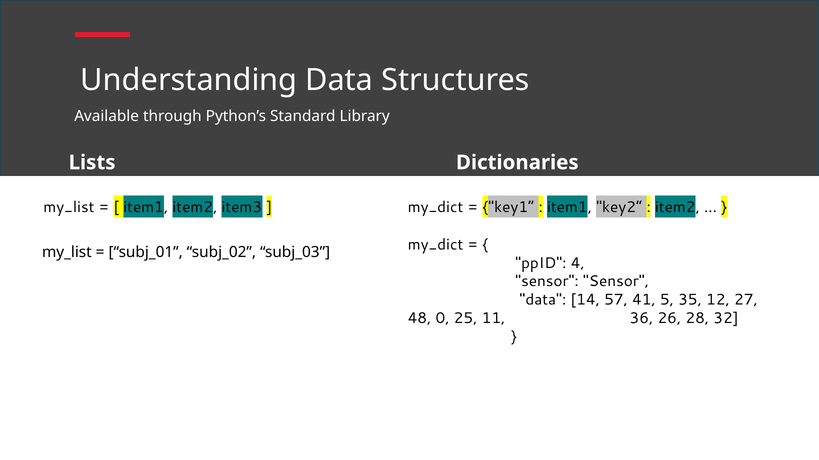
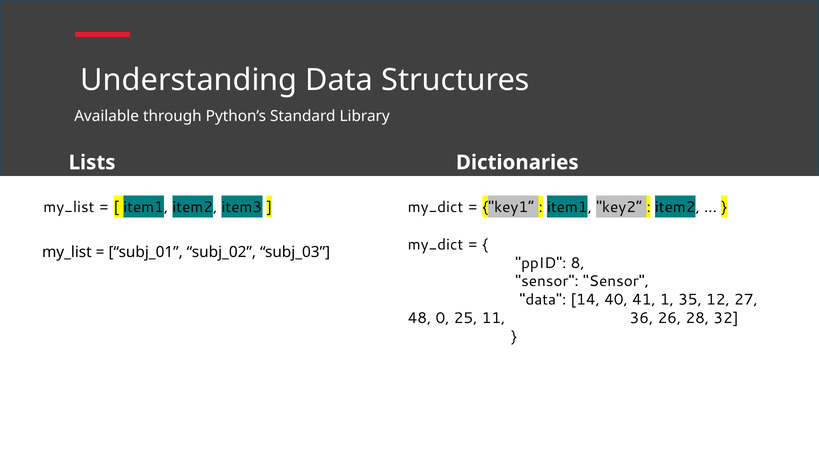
4: 4 -> 8 (578, 263)
57: 57 -> 40 (616, 300)
5: 5 -> 1 (667, 300)
